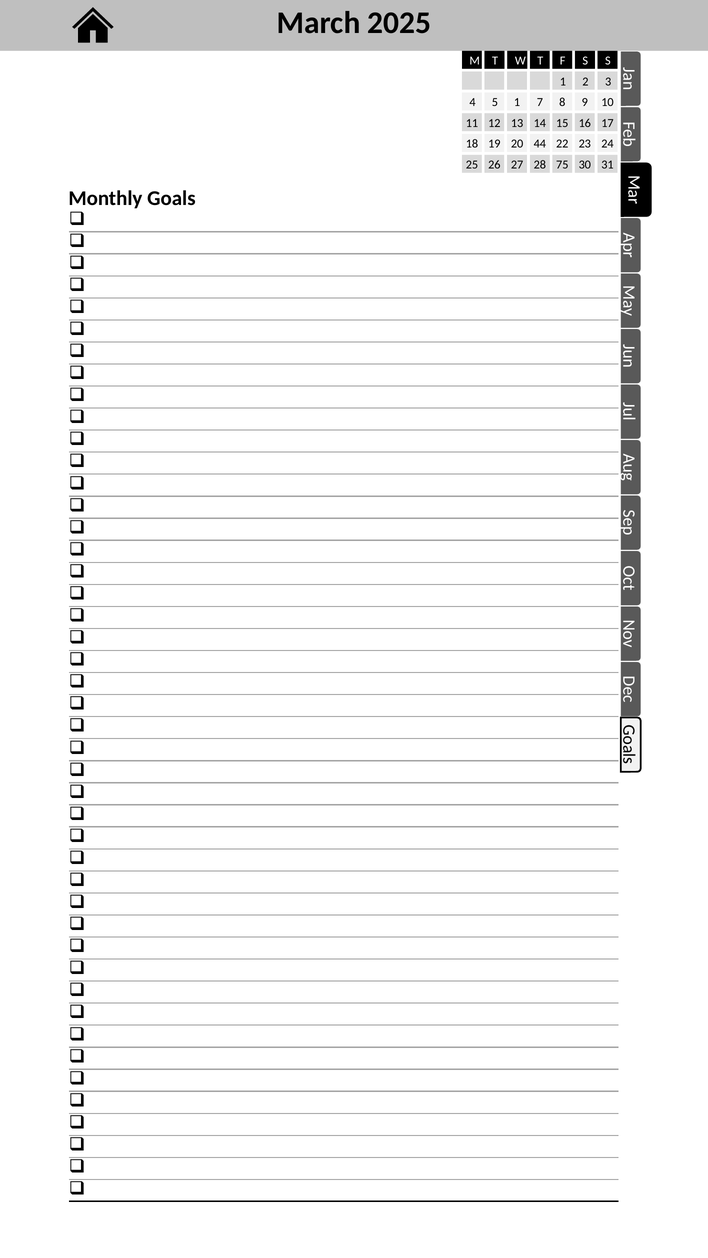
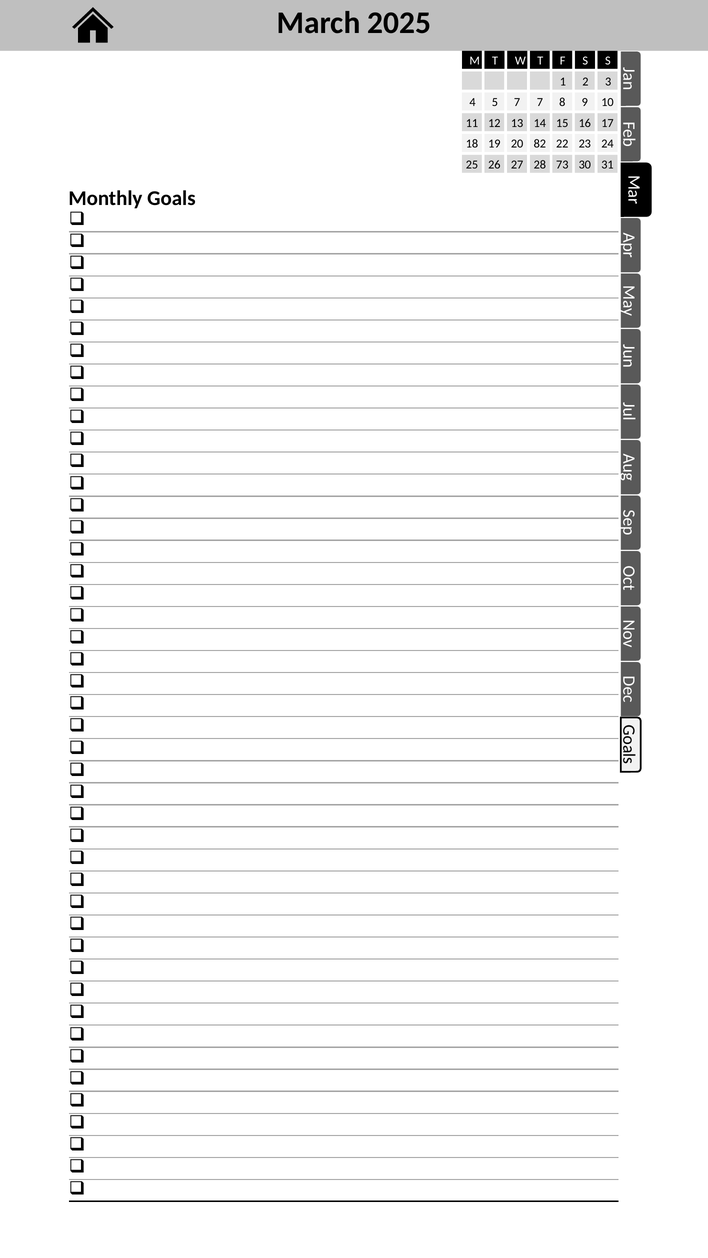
5 1: 1 -> 7 (517, 102)
44: 44 -> 82 (540, 144)
75: 75 -> 73 (562, 165)
